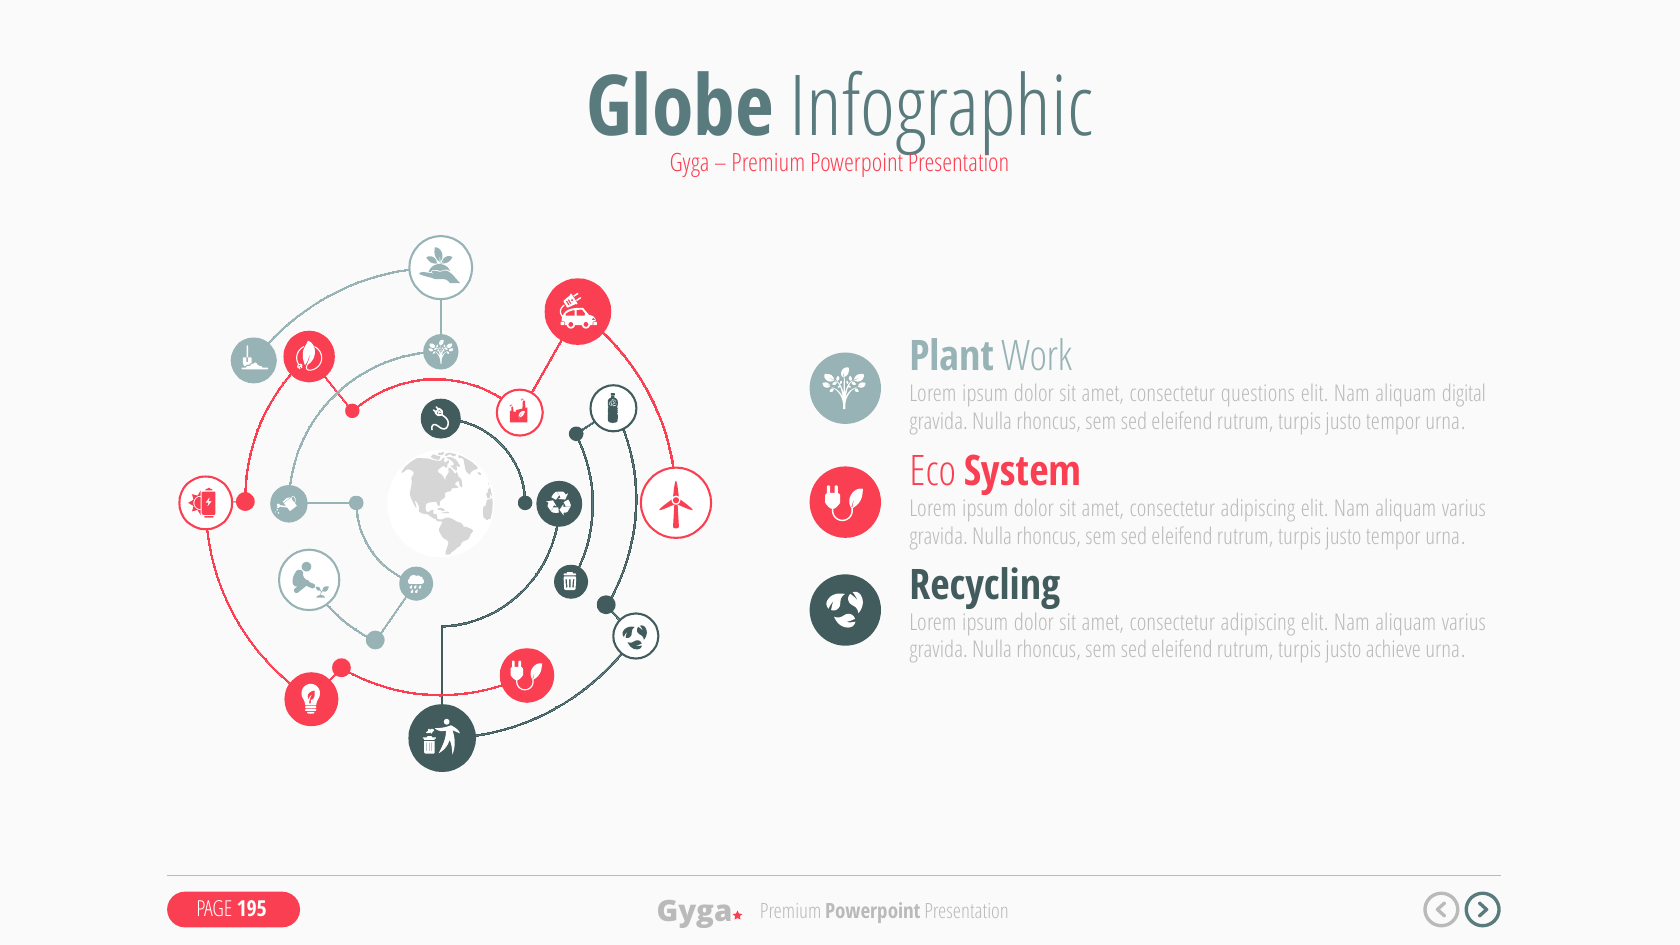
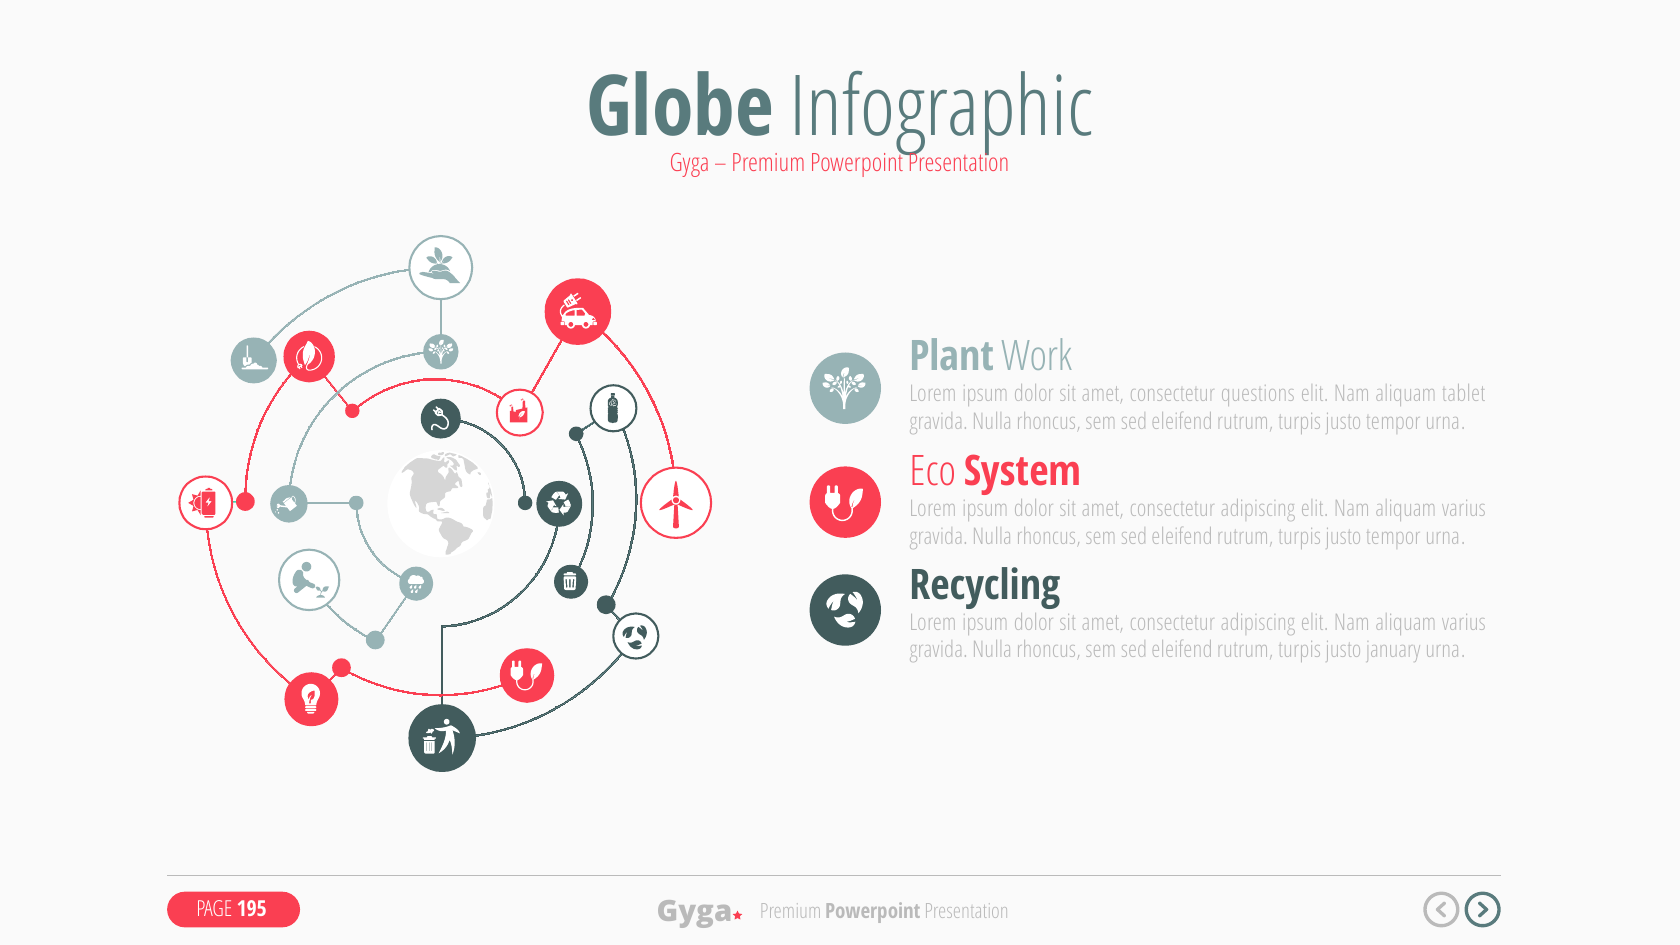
digital: digital -> tablet (1464, 394)
achieve: achieve -> january (1393, 650)
